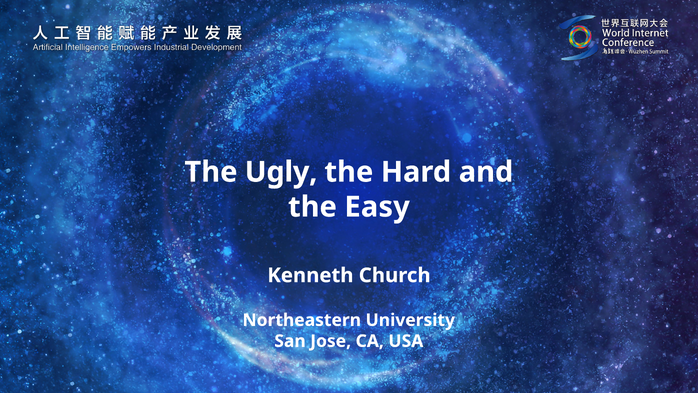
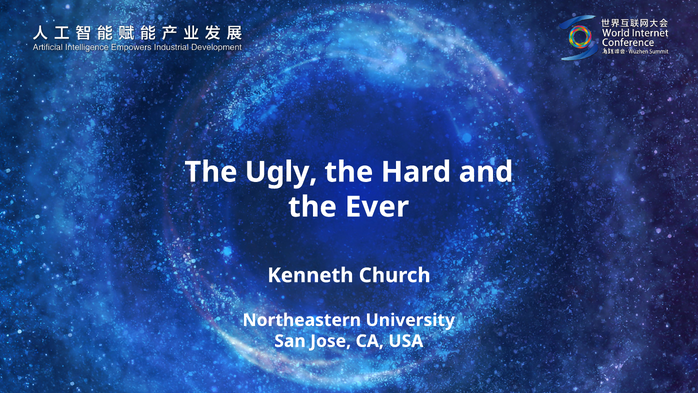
Easy: Easy -> Ever (377, 207)
